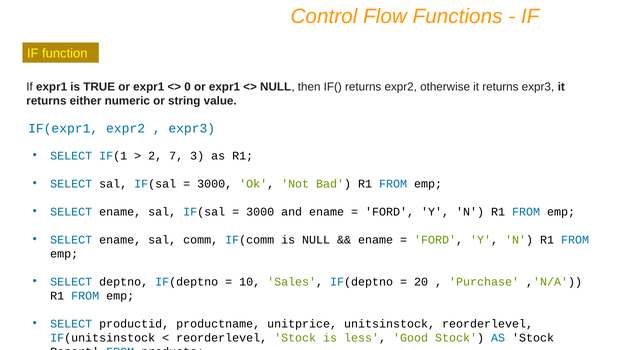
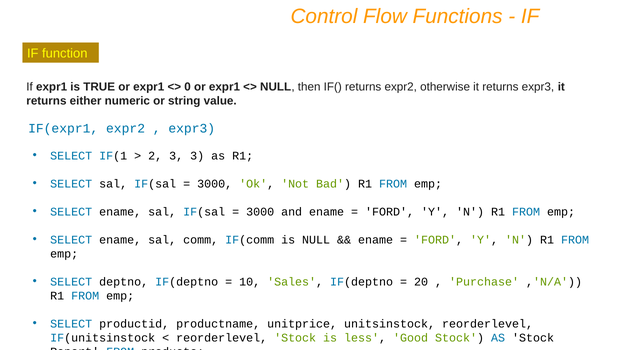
2 7: 7 -> 3 (176, 156)
